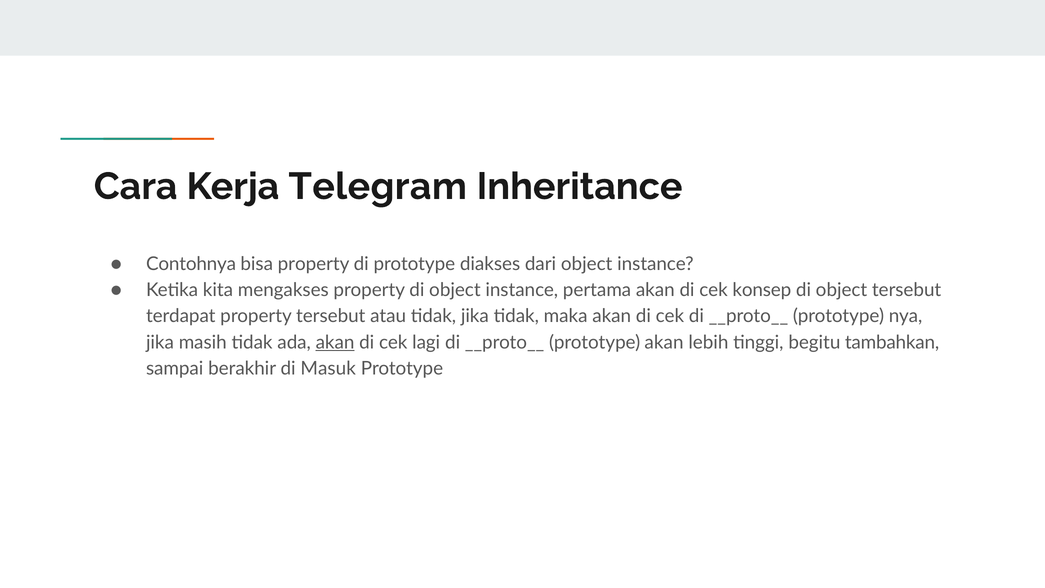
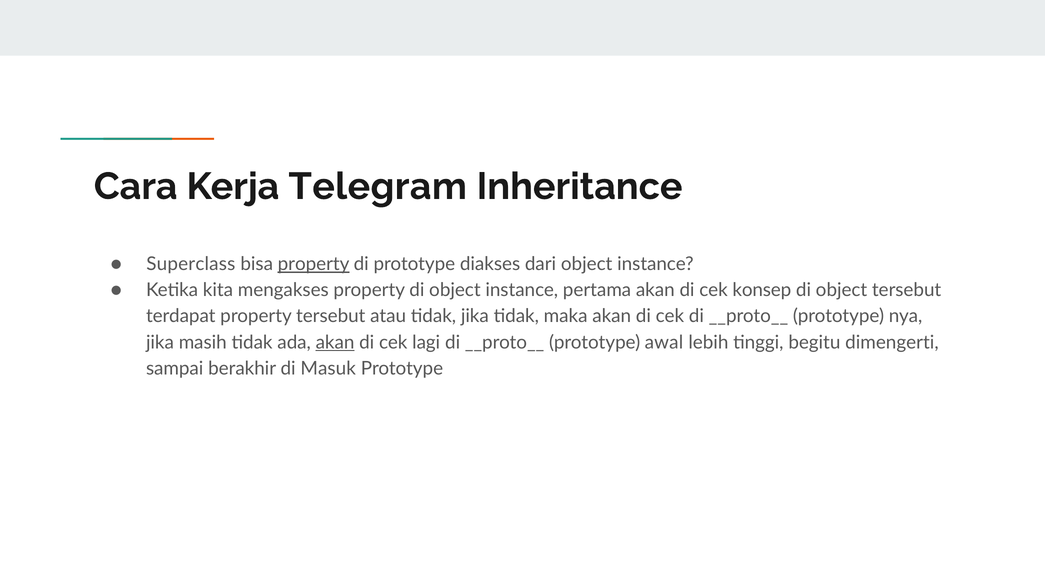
Contohnya: Contohnya -> Superclass (191, 264)
property underline: none -> present (314, 264)
prototype akan: akan -> awal (664, 342)
tambahkan: tambahkan -> dimengerti (892, 342)
